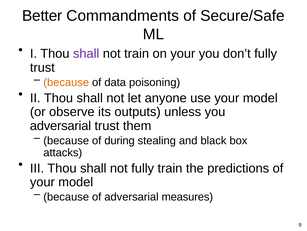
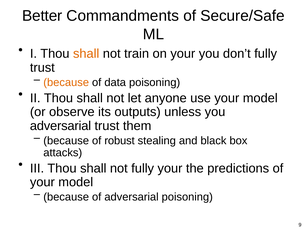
shall colour: purple -> orange (86, 54)
during: during -> robust (120, 140)
fully train: train -> your (170, 168)
adversarial measures: measures -> poisoning (187, 196)
